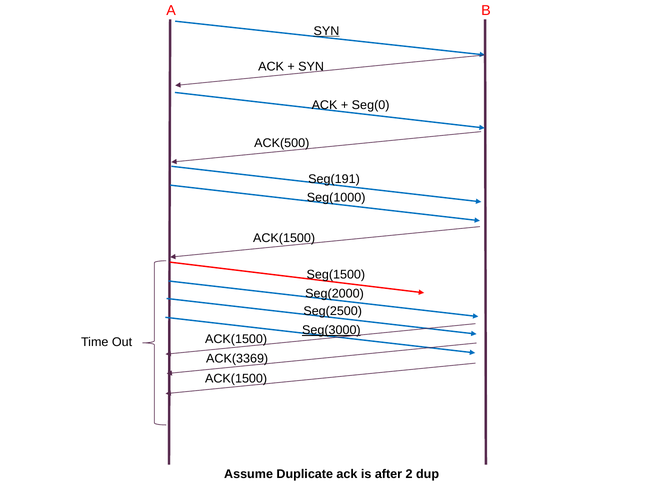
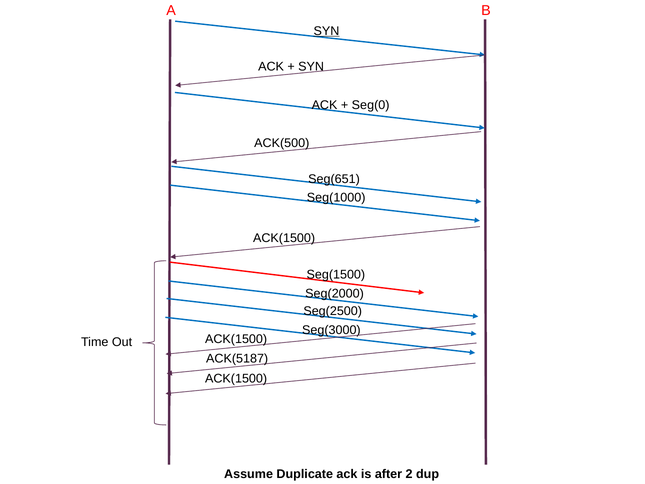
Seg(191: Seg(191 -> Seg(651 (334, 179)
Seg(3000 underline: present -> none (331, 330)
ACK(3369: ACK(3369 -> ACK(5187 (237, 358)
